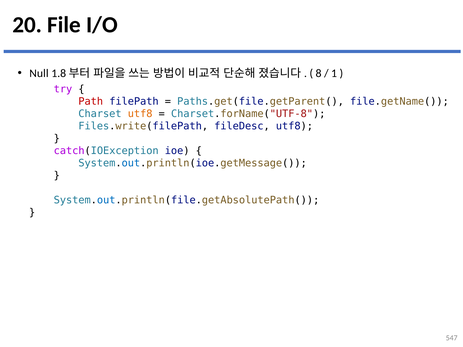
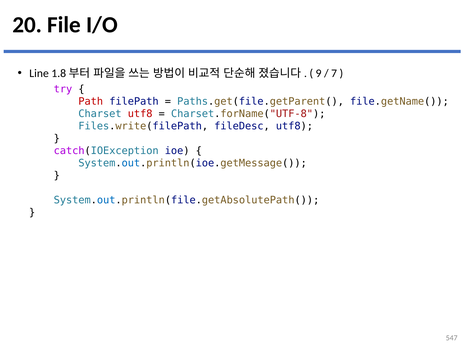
Null: Null -> Line (39, 73)
8: 8 -> 9 (319, 73)
1: 1 -> 7 (334, 73)
utf8 colour: orange -> red (140, 114)
